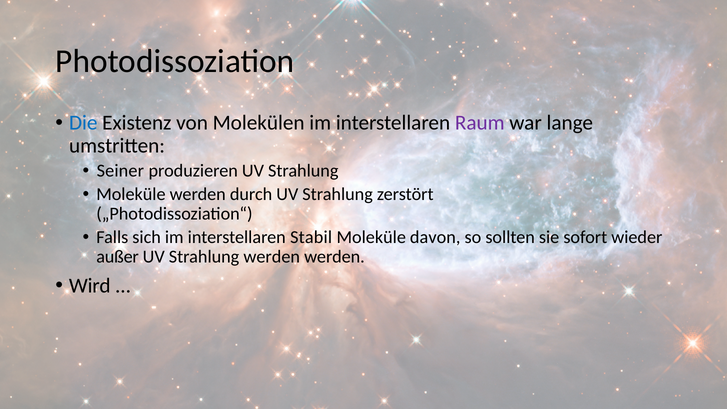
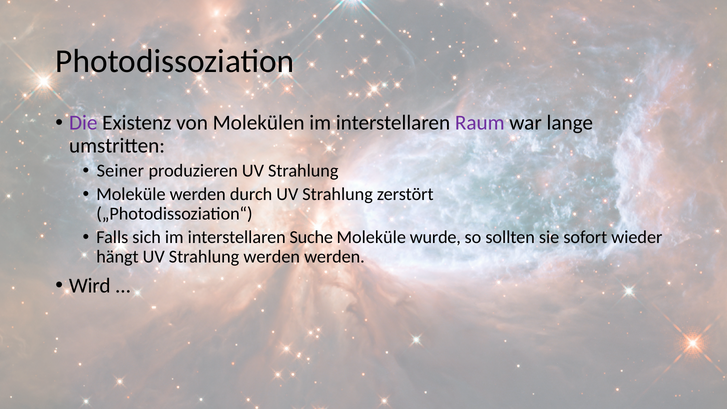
Die colour: blue -> purple (83, 123)
Stabil: Stabil -> Suche (311, 237)
davon: davon -> wurde (435, 237)
außer: außer -> hängt (117, 257)
